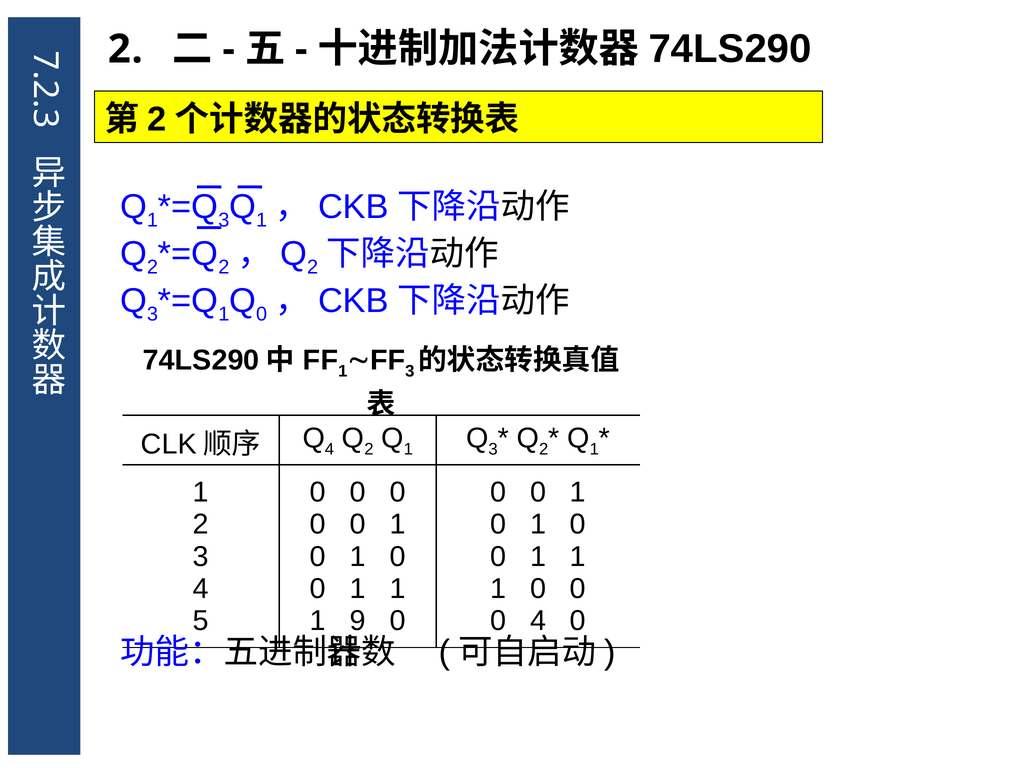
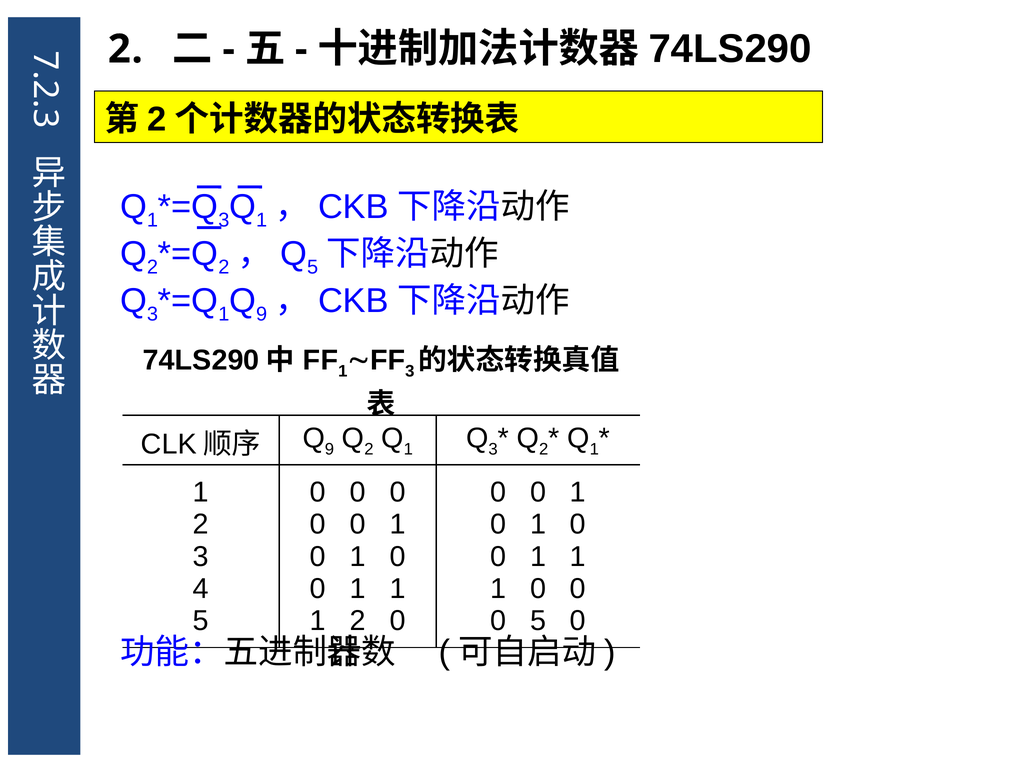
2: 2 -> 5 (313, 267)
0: 0 -> 9 (262, 314)
4: 4 -> 9 (330, 450)
9: 9 -> 2 (358, 621)
0 4: 4 -> 5 (538, 621)
